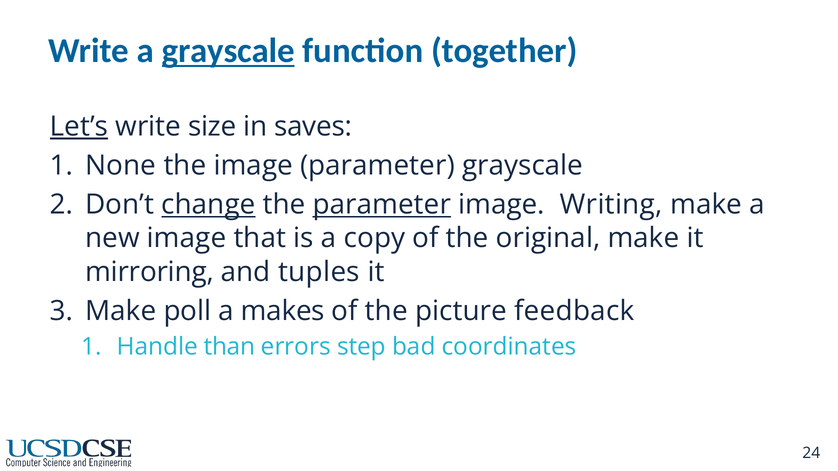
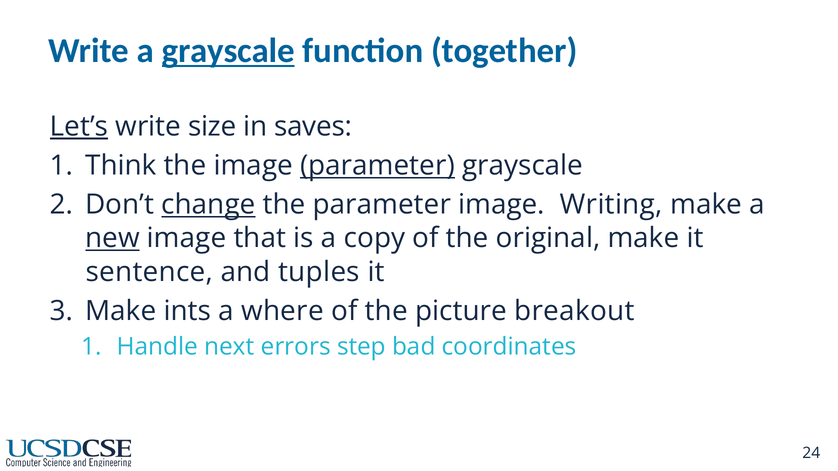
None: None -> Think (121, 166)
parameter underline: none -> present (377, 166)
parameter underline: present -> none (382, 205)
new underline: none -> present (112, 238)
mirroring: mirroring -> sentence (149, 272)
poll: poll -> ints (187, 311)
makes: makes -> where (282, 311)
feedback: feedback -> breakout (574, 311)
than: than -> next (229, 347)
